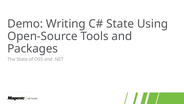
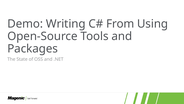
State: State -> From (120, 24)
